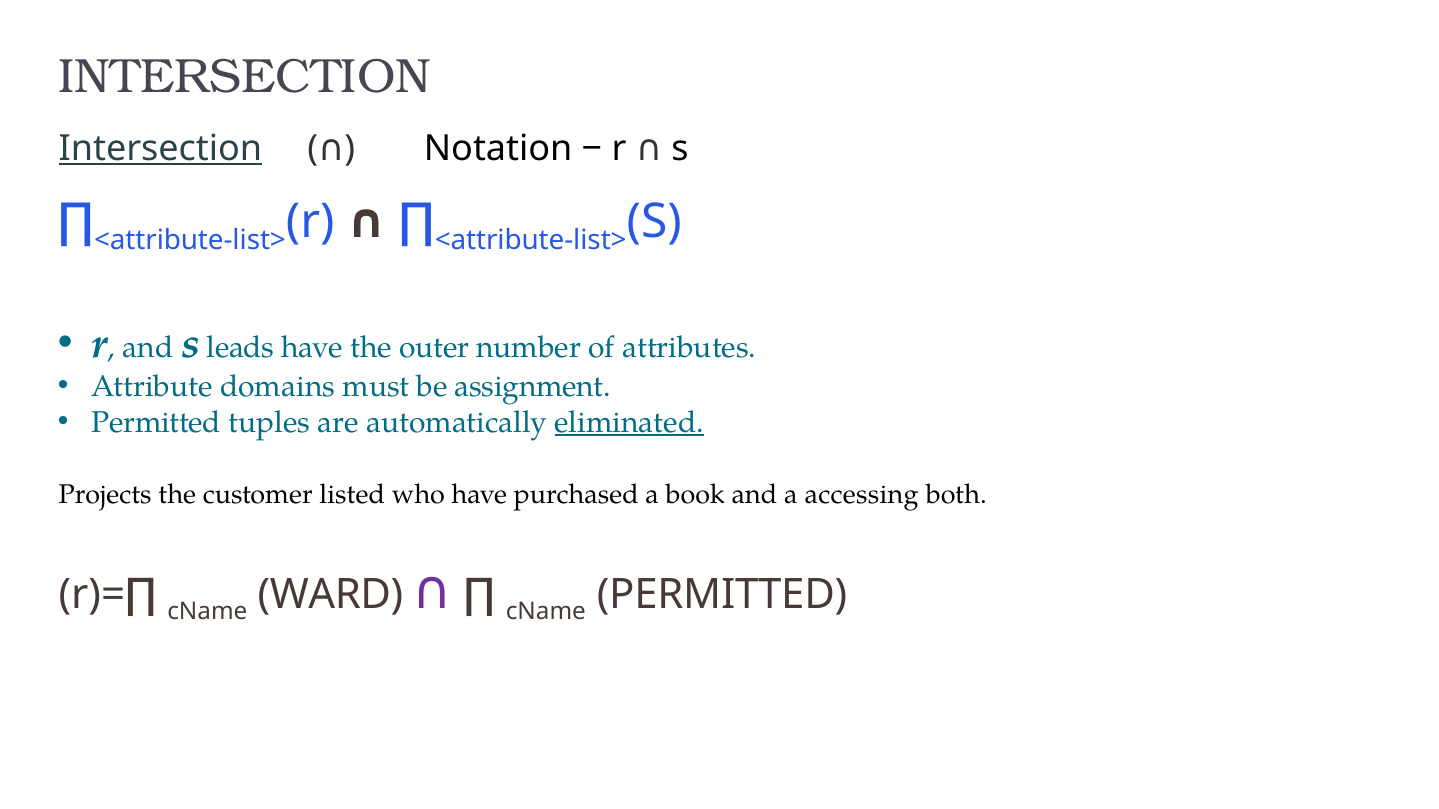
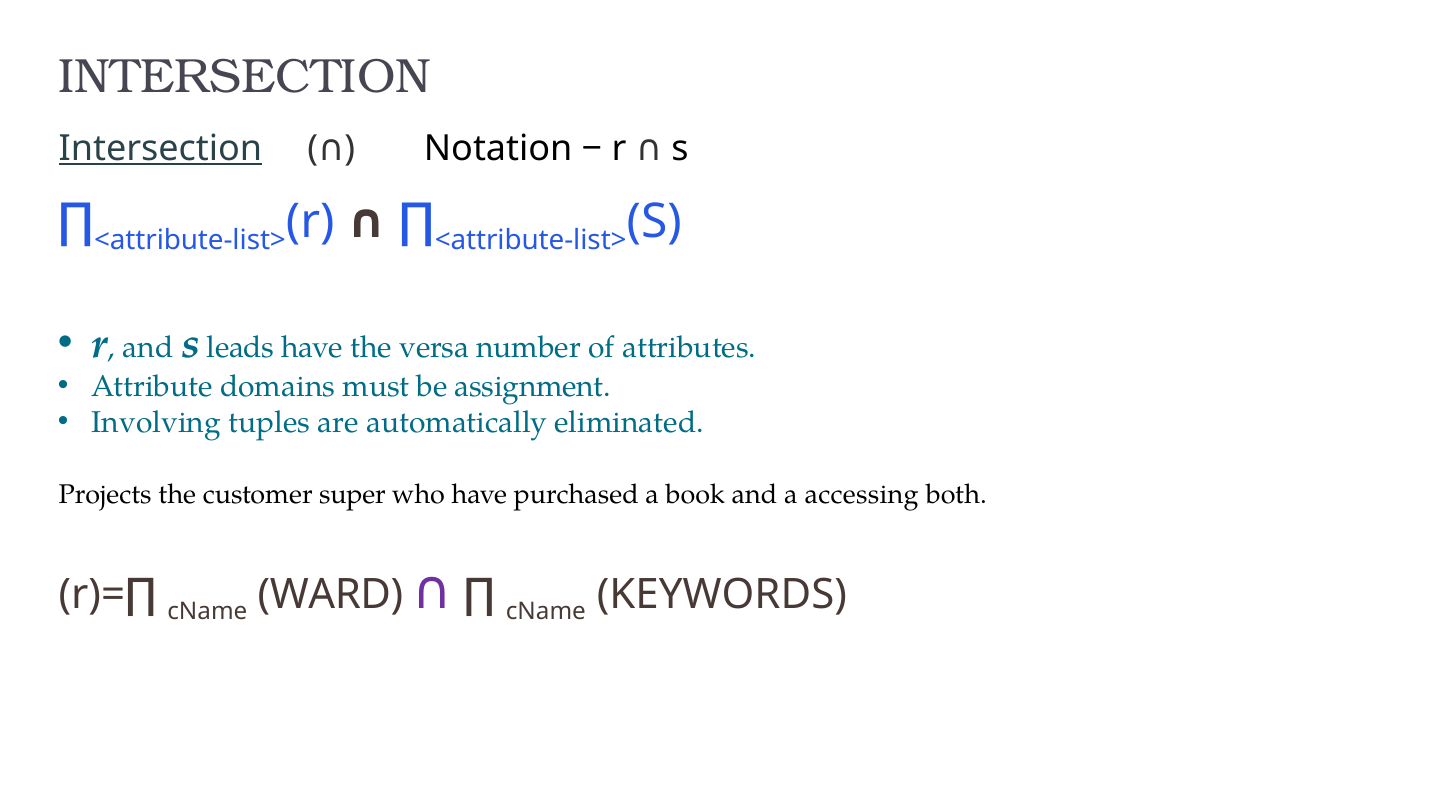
outer: outer -> versa (434, 348)
Permitted: Permitted -> Involving (156, 423)
eliminated underline: present -> none (629, 423)
listed: listed -> super (352, 495)
cName PERMITTED: PERMITTED -> KEYWORDS (722, 595)
